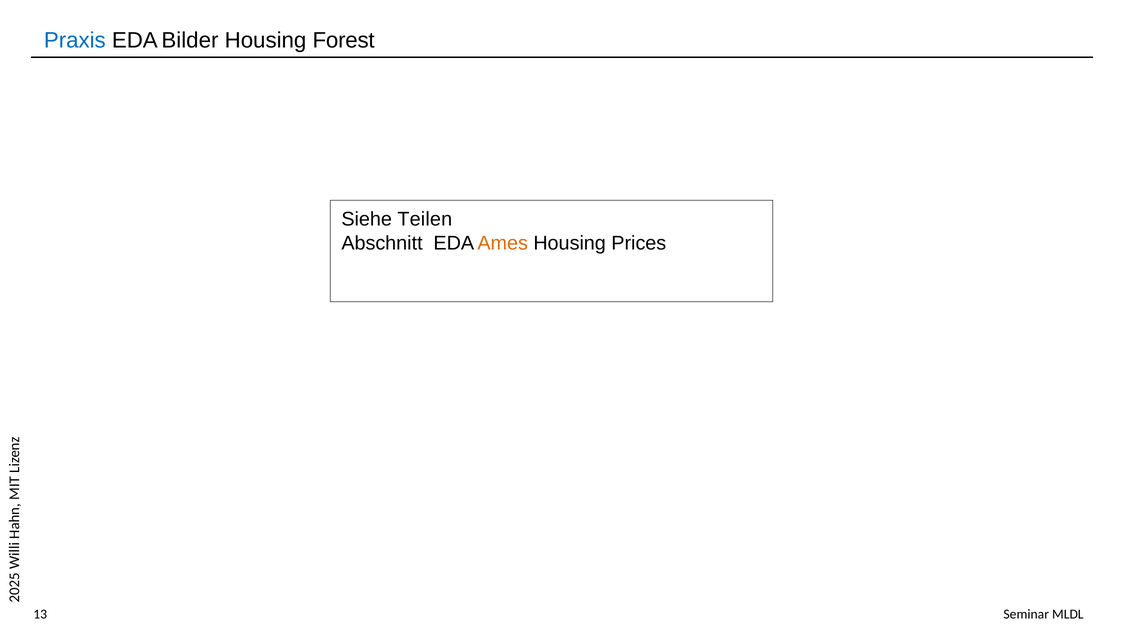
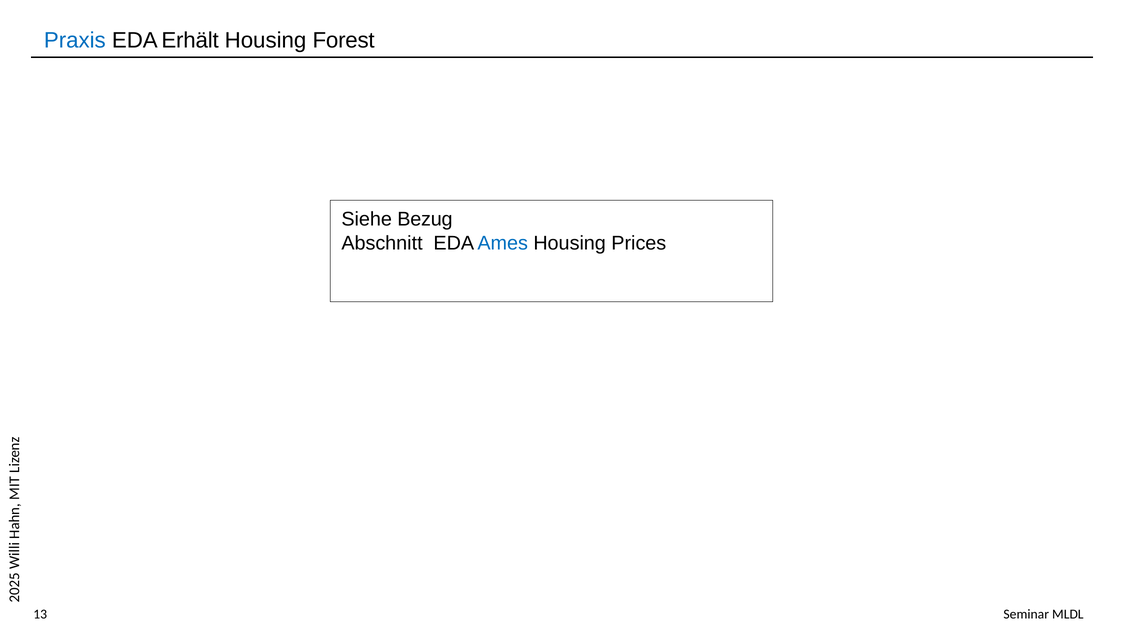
Bilder: Bilder -> Erhält (190, 40)
Teilen: Teilen -> Bezug (425, 219)
Ames colour: orange -> blue (503, 243)
